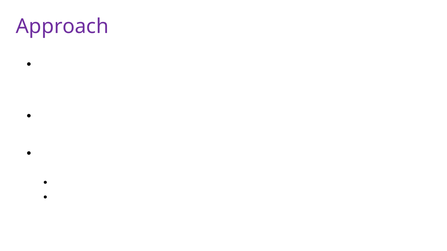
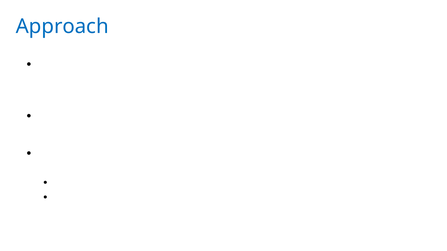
Approach colour: purple -> blue (62, 26)
